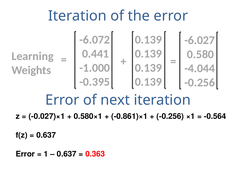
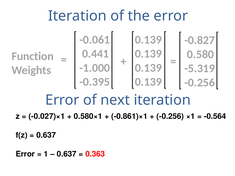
-6.072: -6.072 -> -0.061 (95, 40)
-6.027: -6.027 -> -0.827 (200, 40)
Learning: Learning -> Function (33, 56)
-4.044: -4.044 -> -5.319 (200, 69)
